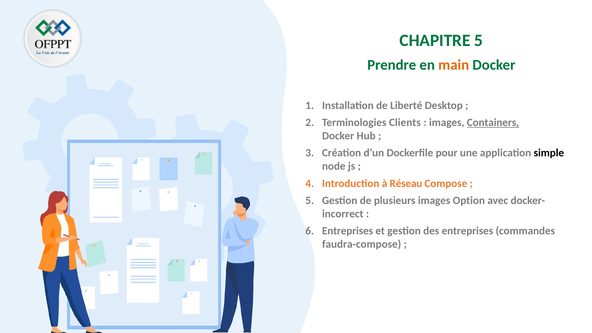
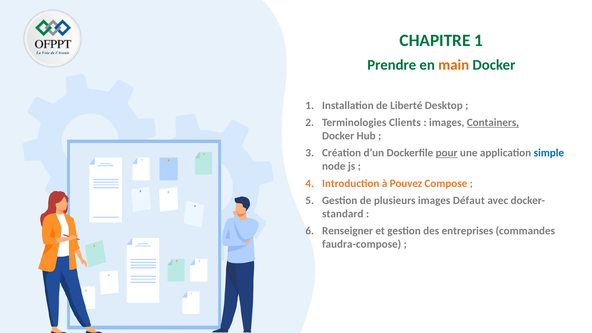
CHAPITRE 5: 5 -> 1 (479, 41)
pour underline: none -> present (447, 153)
simple colour: black -> blue (549, 153)
Réseau: Réseau -> Pouvez (406, 183)
Option: Option -> Défaut (469, 200)
incorrect: incorrect -> standard (343, 214)
Entreprises: Entreprises -> Renseigner (348, 231)
